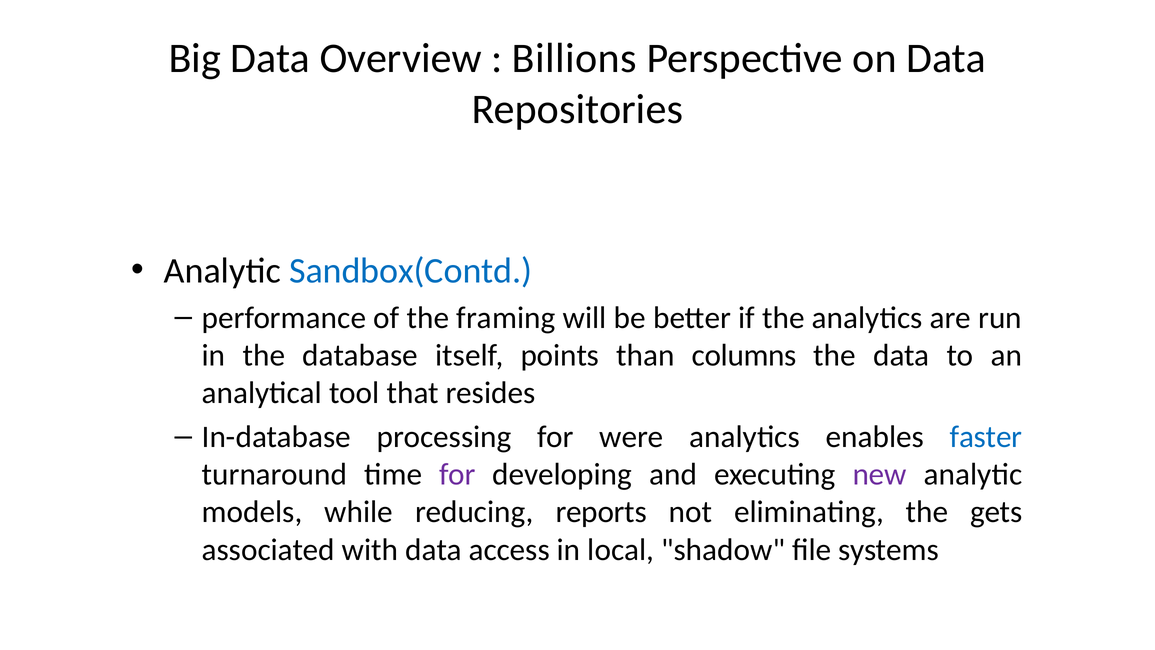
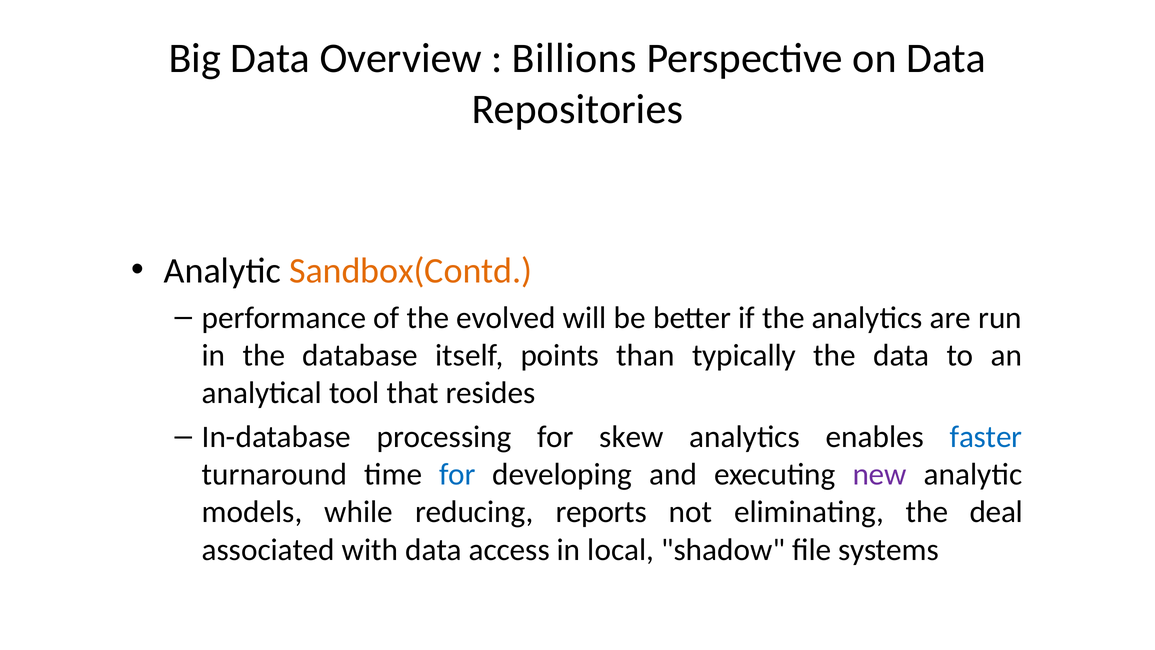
Sandbox(Contd colour: blue -> orange (411, 271)
framing: framing -> evolved (506, 318)
columns: columns -> typically (744, 355)
were: were -> skew (632, 437)
for colour: purple -> blue (457, 474)
gets: gets -> deal (996, 512)
